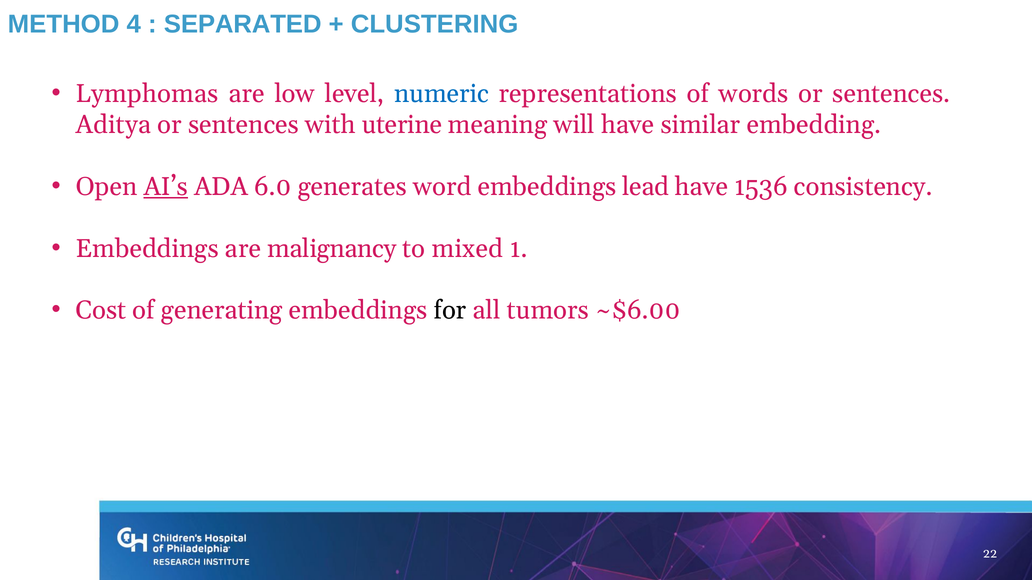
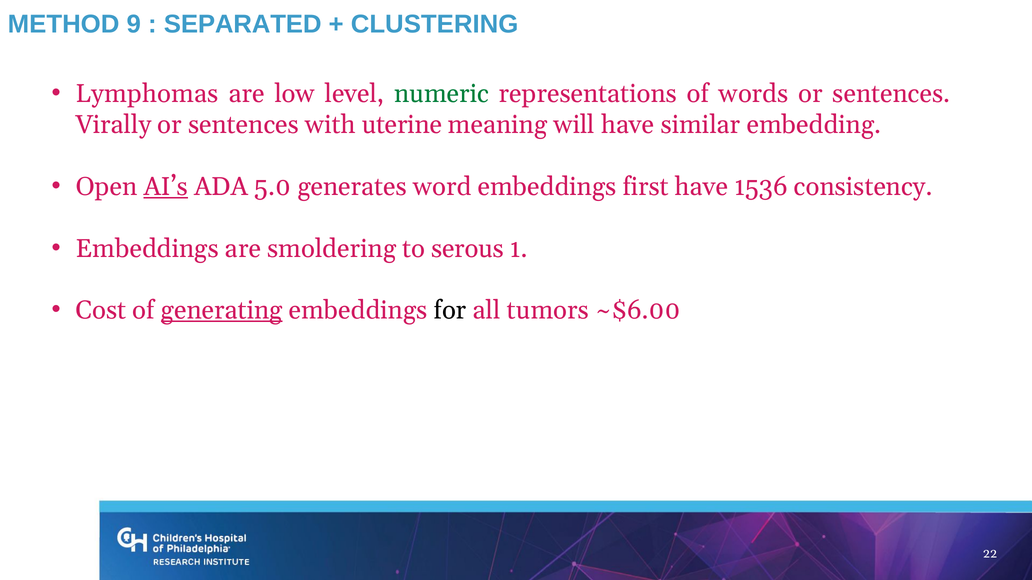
4: 4 -> 9 (134, 24)
numeric colour: blue -> green (441, 94)
Aditya: Aditya -> Virally (113, 125)
6.0: 6.0 -> 5.0 (273, 187)
lead: lead -> first (646, 187)
malignancy: malignancy -> smoldering (332, 249)
mixed: mixed -> serous (468, 249)
generating underline: none -> present (222, 311)
